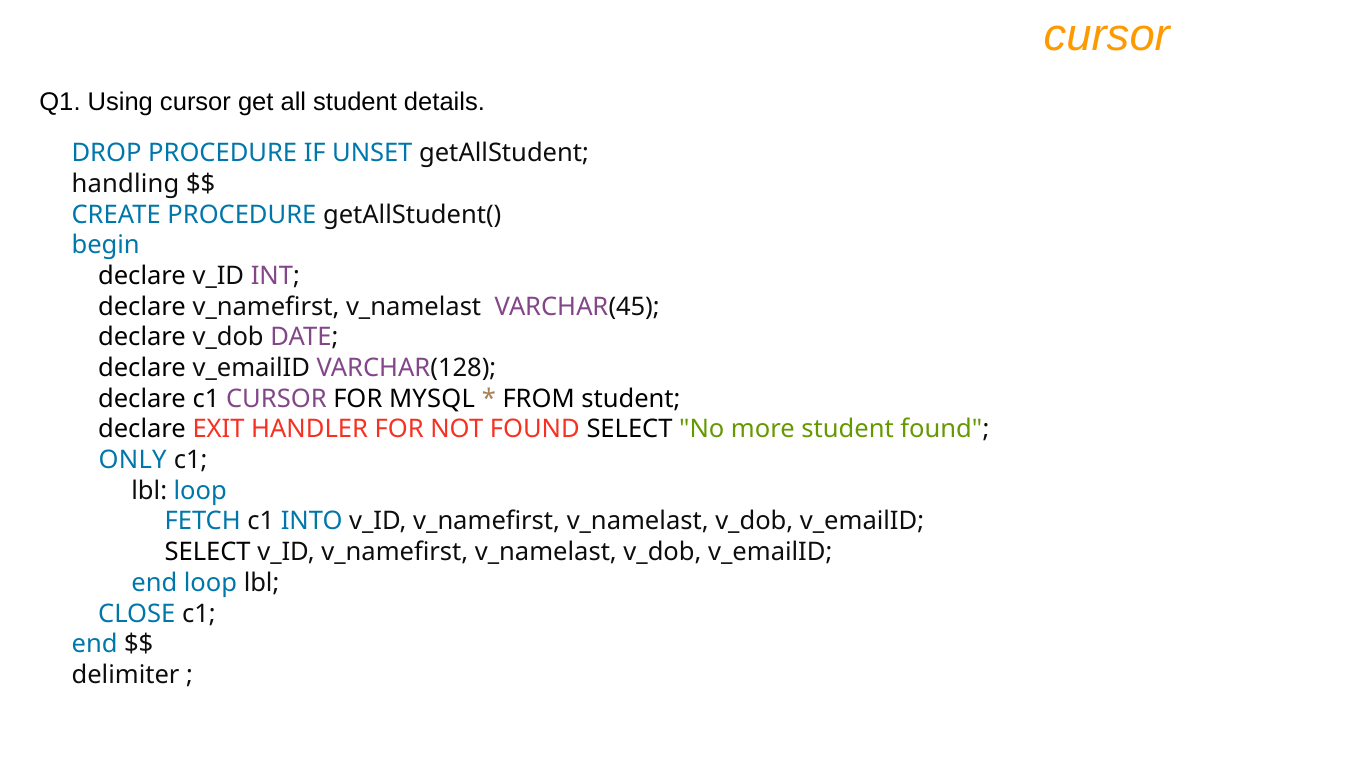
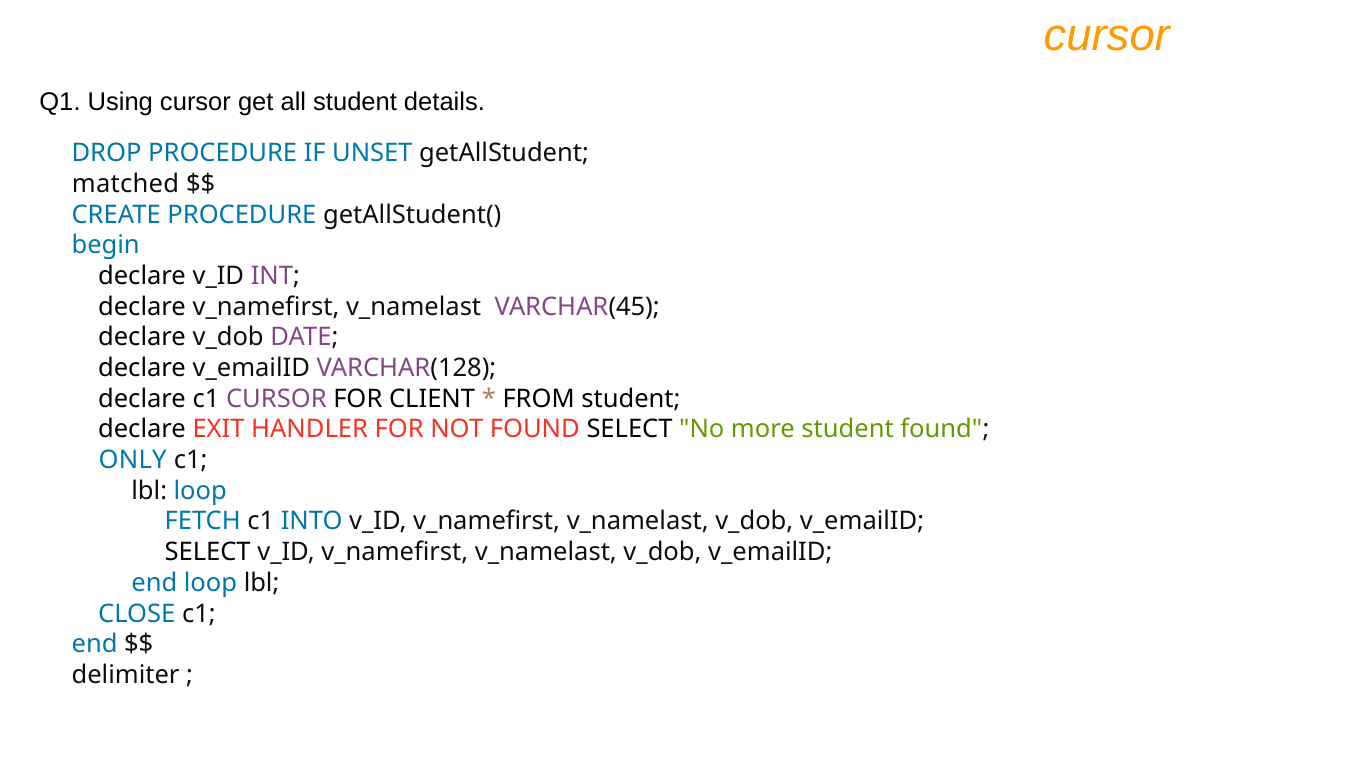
handling: handling -> matched (125, 184)
MYSQL: MYSQL -> CLIENT (432, 399)
